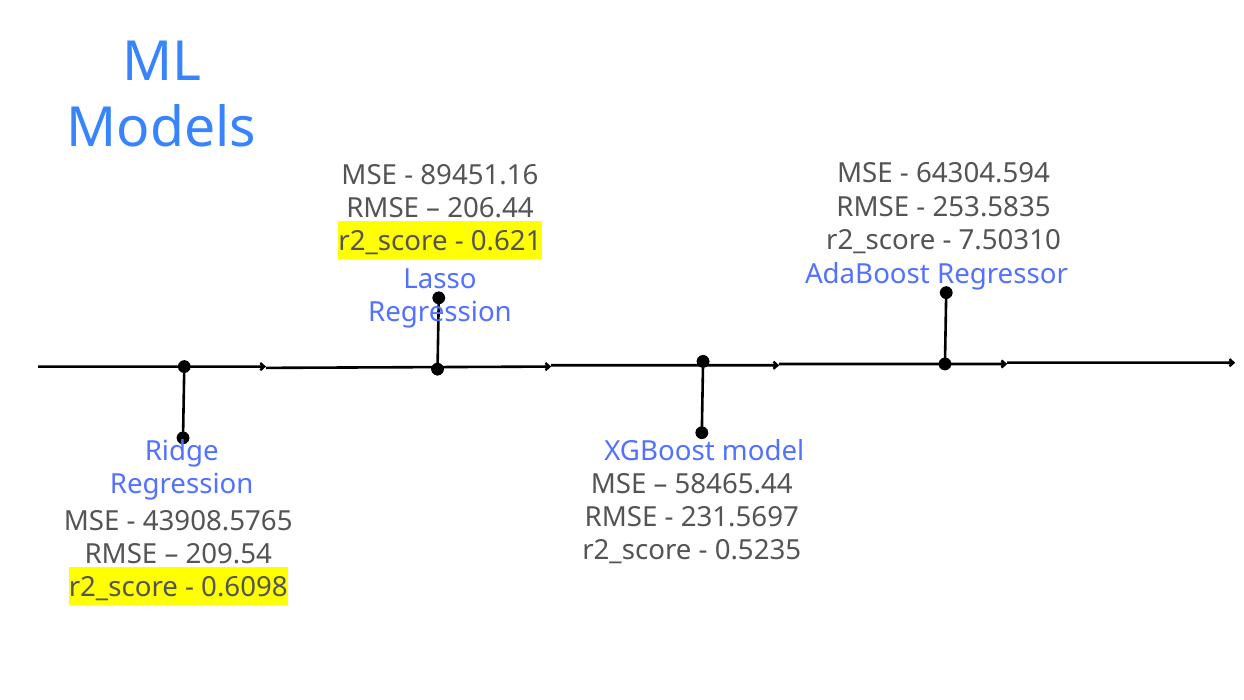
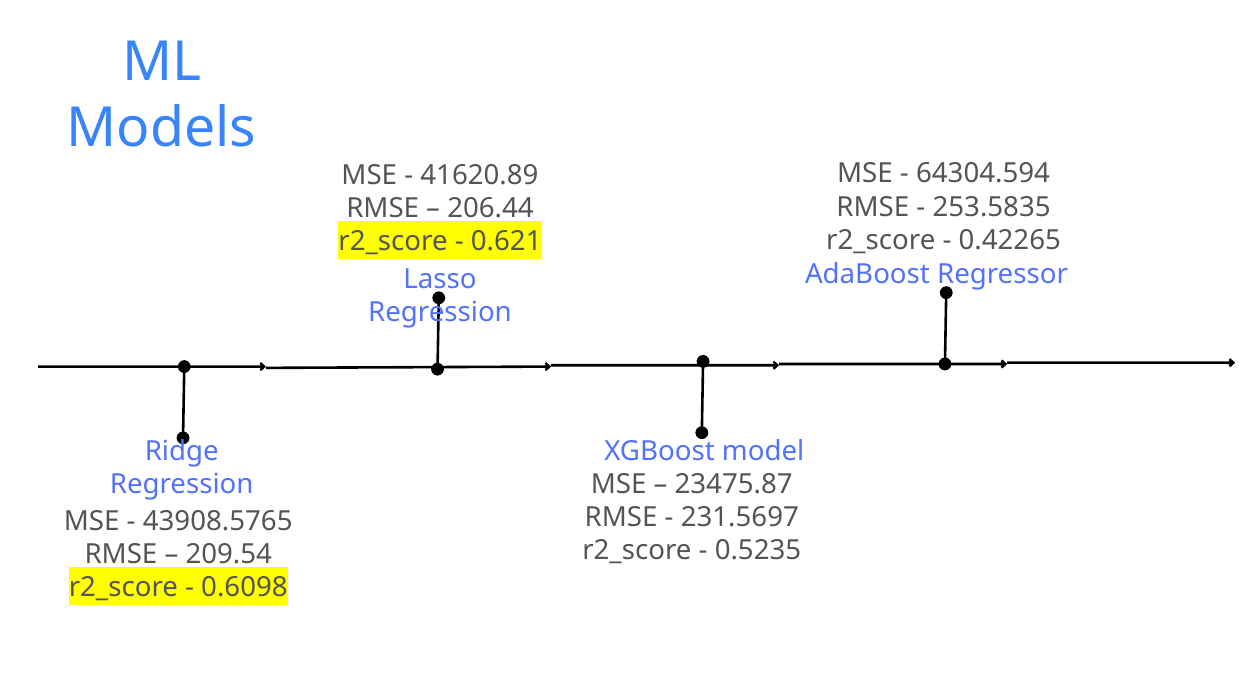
89451.16: 89451.16 -> 41620.89 (479, 175)
7.50310: 7.50310 -> 0.42265 (1010, 240)
58465.44: 58465.44 -> 23475.87 (734, 484)
